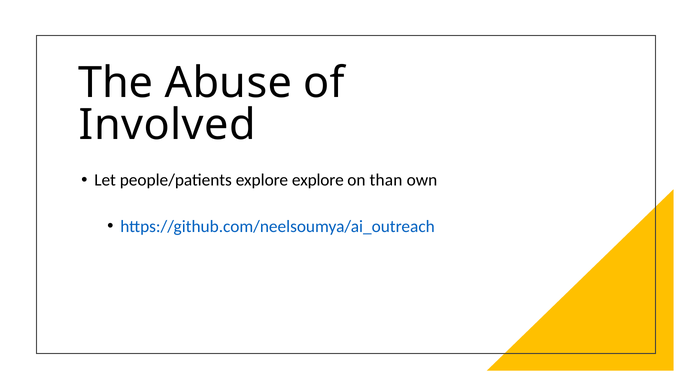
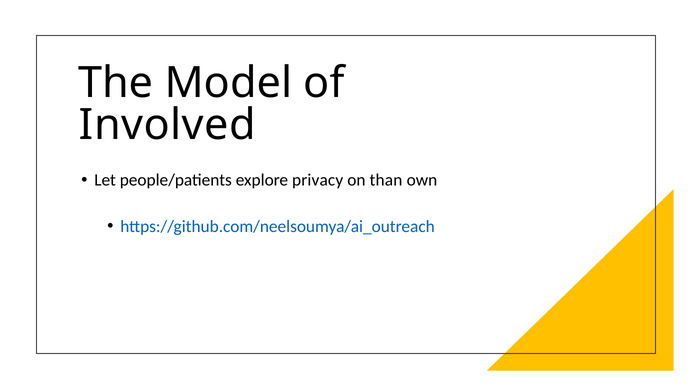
Abuse: Abuse -> Model (228, 83)
explore explore: explore -> privacy (318, 180)
